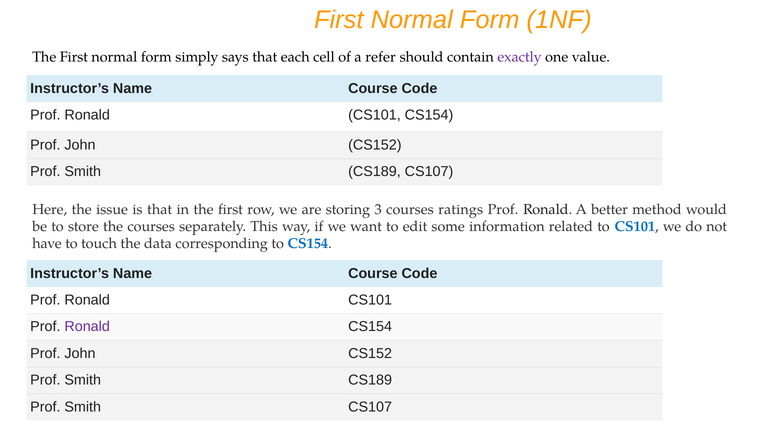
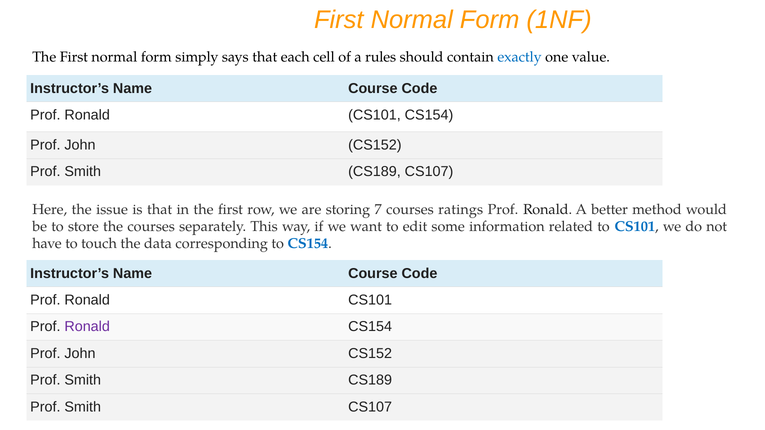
refer: refer -> rules (381, 57)
exactly colour: purple -> blue (520, 57)
3: 3 -> 7 (378, 209)
